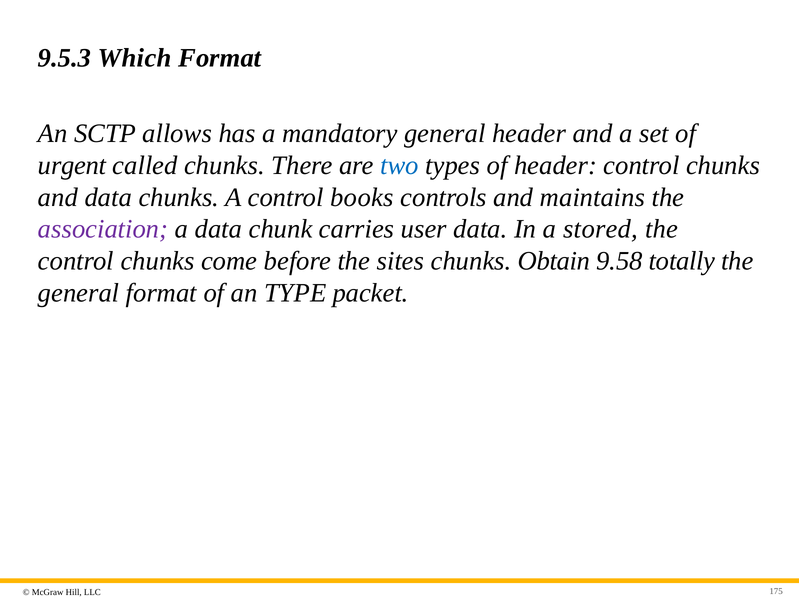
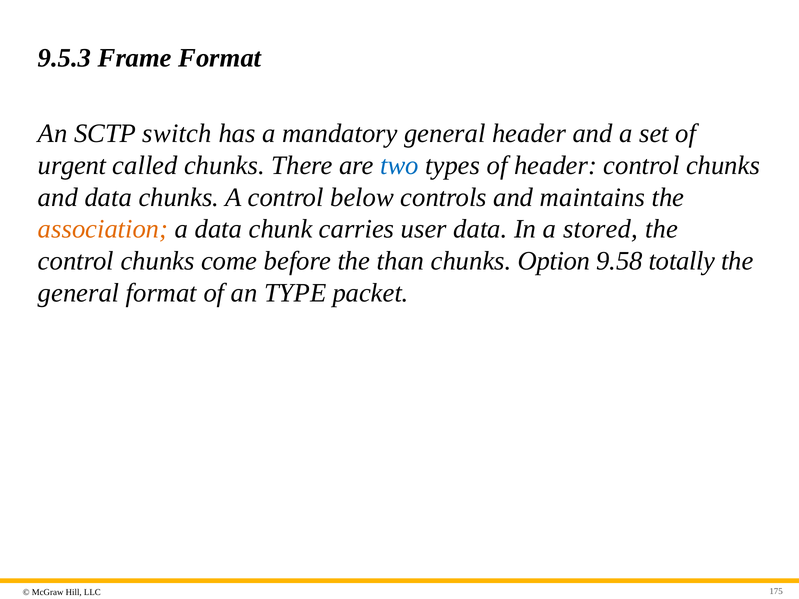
Which: Which -> Frame (135, 58)
allows: allows -> switch (177, 133)
books: books -> below (362, 197)
association colour: purple -> orange (103, 229)
sites: sites -> than (400, 261)
Obtain: Obtain -> Option (554, 261)
